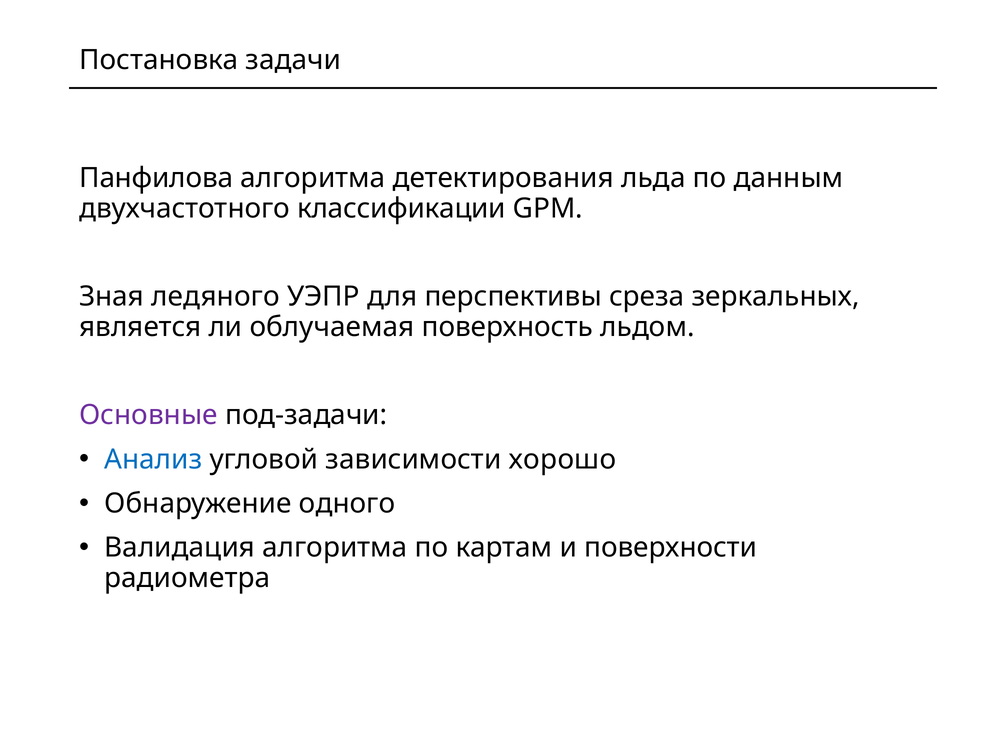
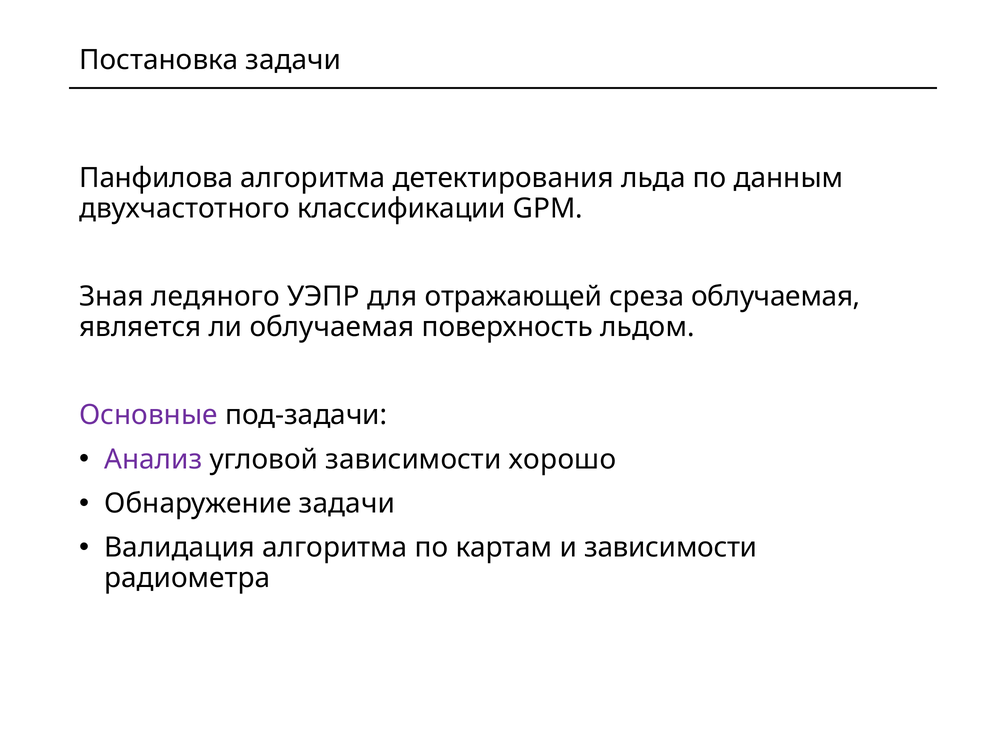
перспективы: перспективы -> отражающей (513, 297)
среза зеркальных: зеркальных -> облучаемая (776, 297)
Анализ colour: blue -> purple (153, 460)
Обнаружение одного: одного -> задачи (347, 504)
и поверхности: поверхности -> зависимости (671, 548)
